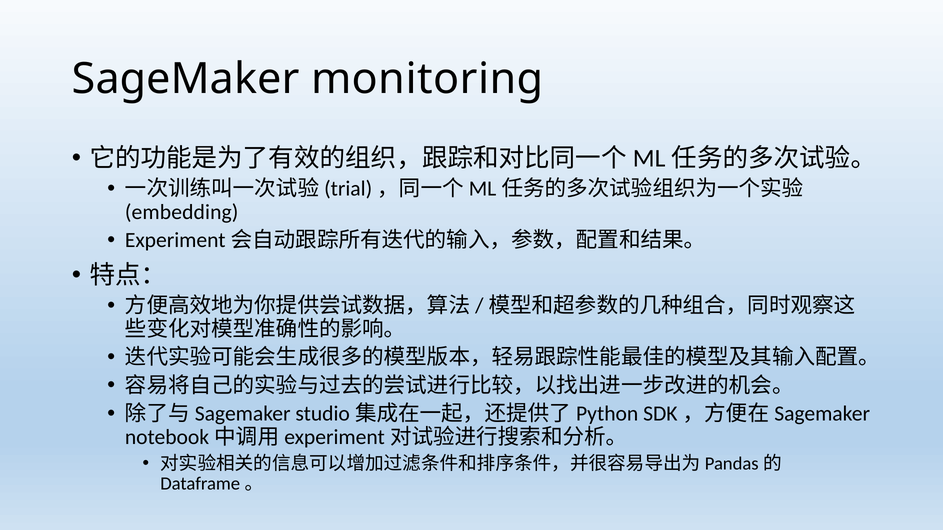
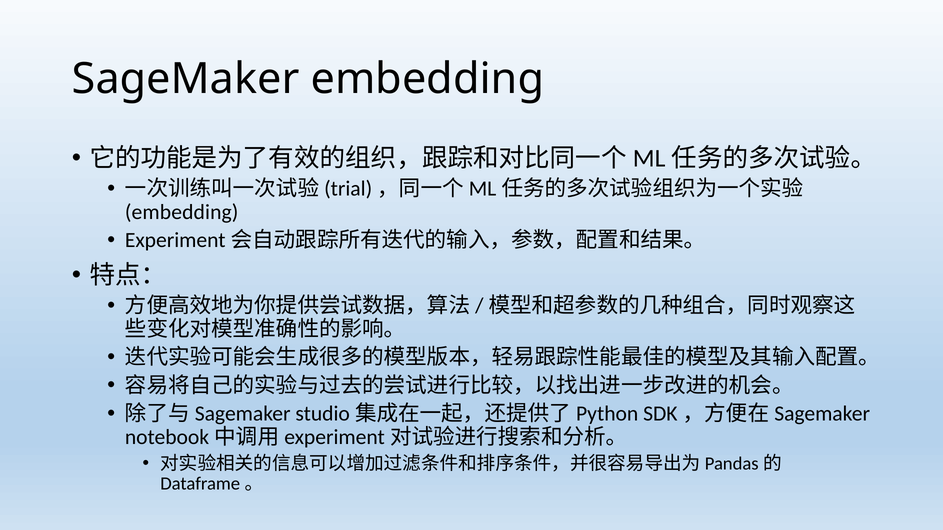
SageMaker monitoring: monitoring -> embedding (427, 79)
